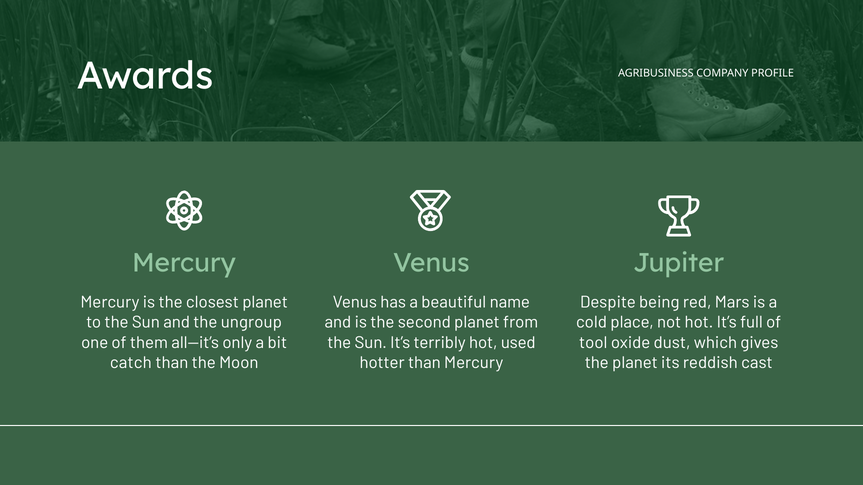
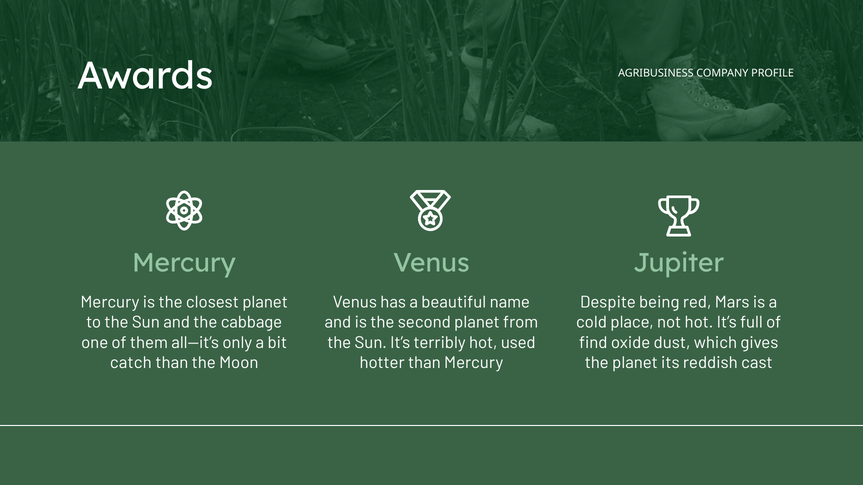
ungroup: ungroup -> cabbage (251, 323)
tool: tool -> find (593, 343)
